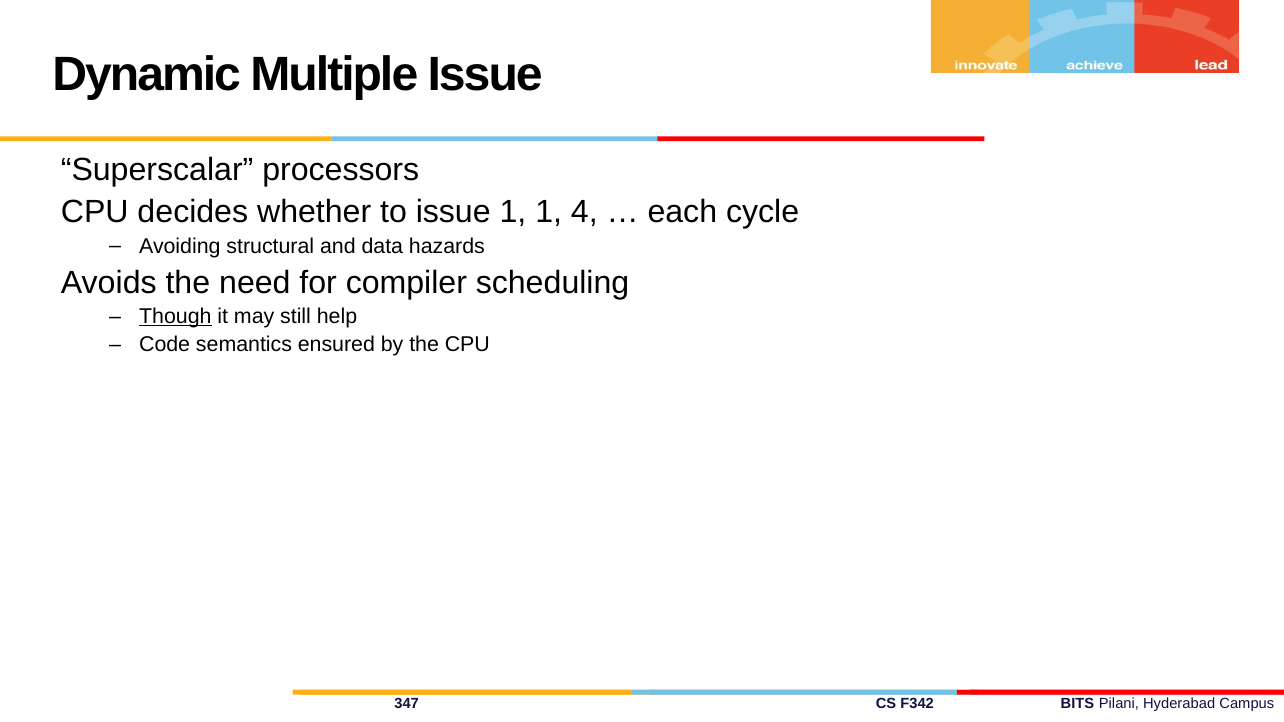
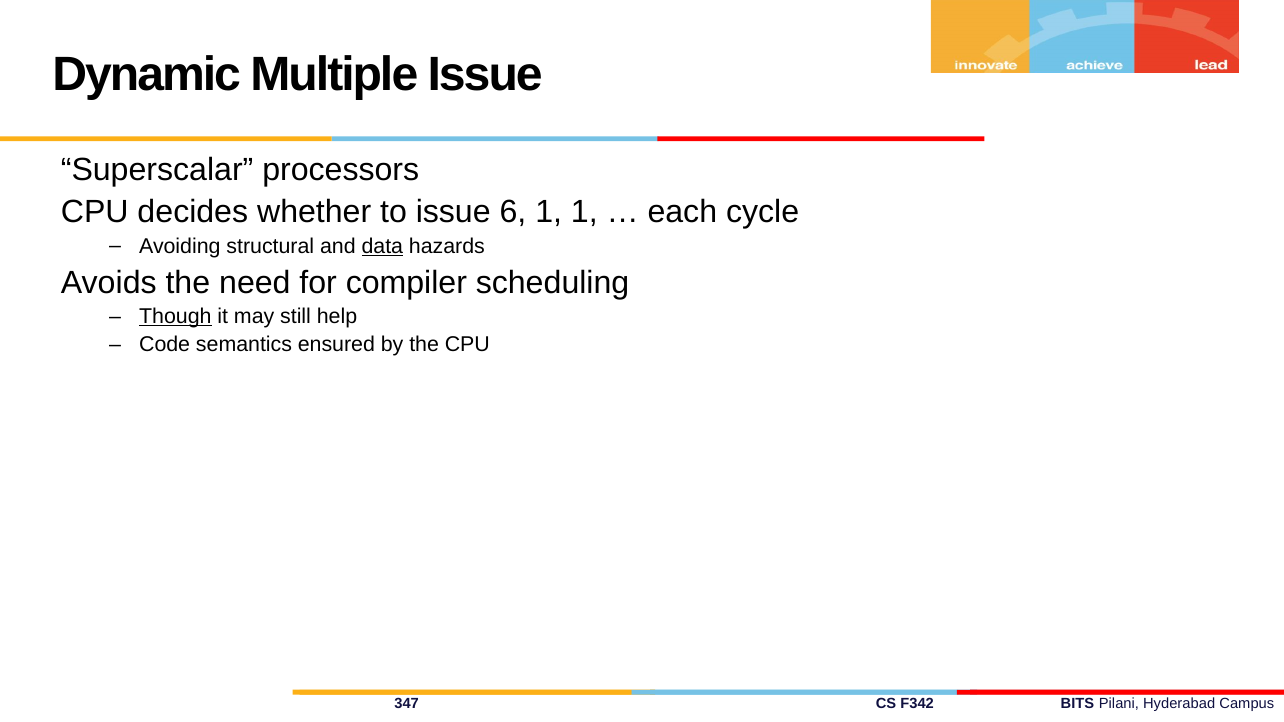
issue 1: 1 -> 6 (513, 212)
1 4: 4 -> 1 (584, 212)
data underline: none -> present (382, 246)
